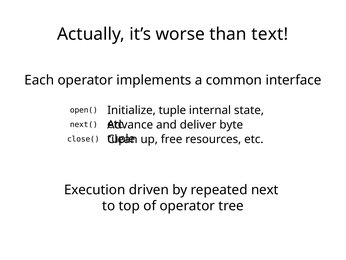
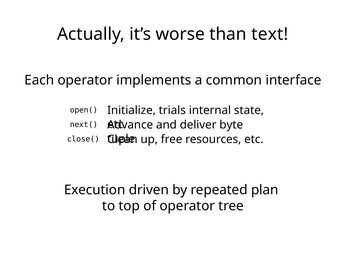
Initialize tuple: tuple -> trials (172, 110)
next: next -> plan (265, 189)
